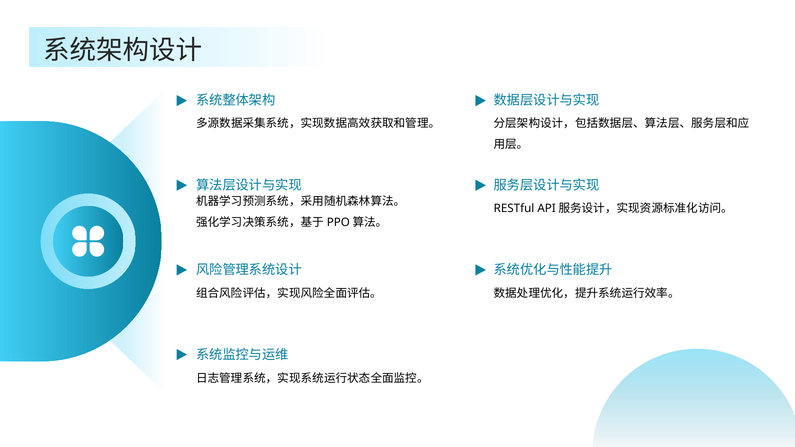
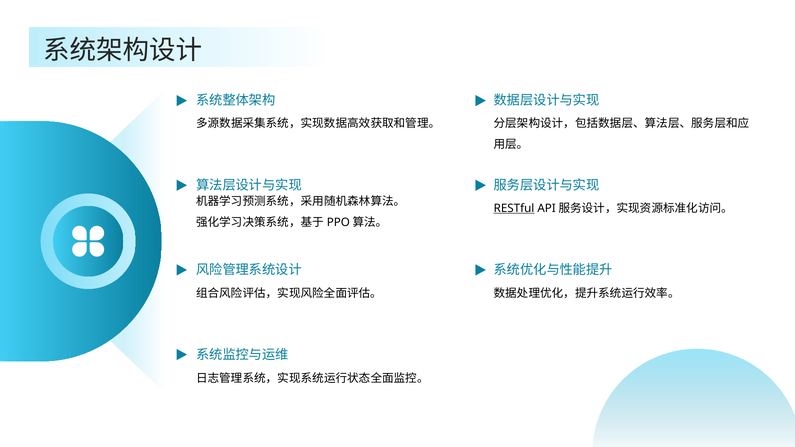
RESTful underline: none -> present (514, 208)
